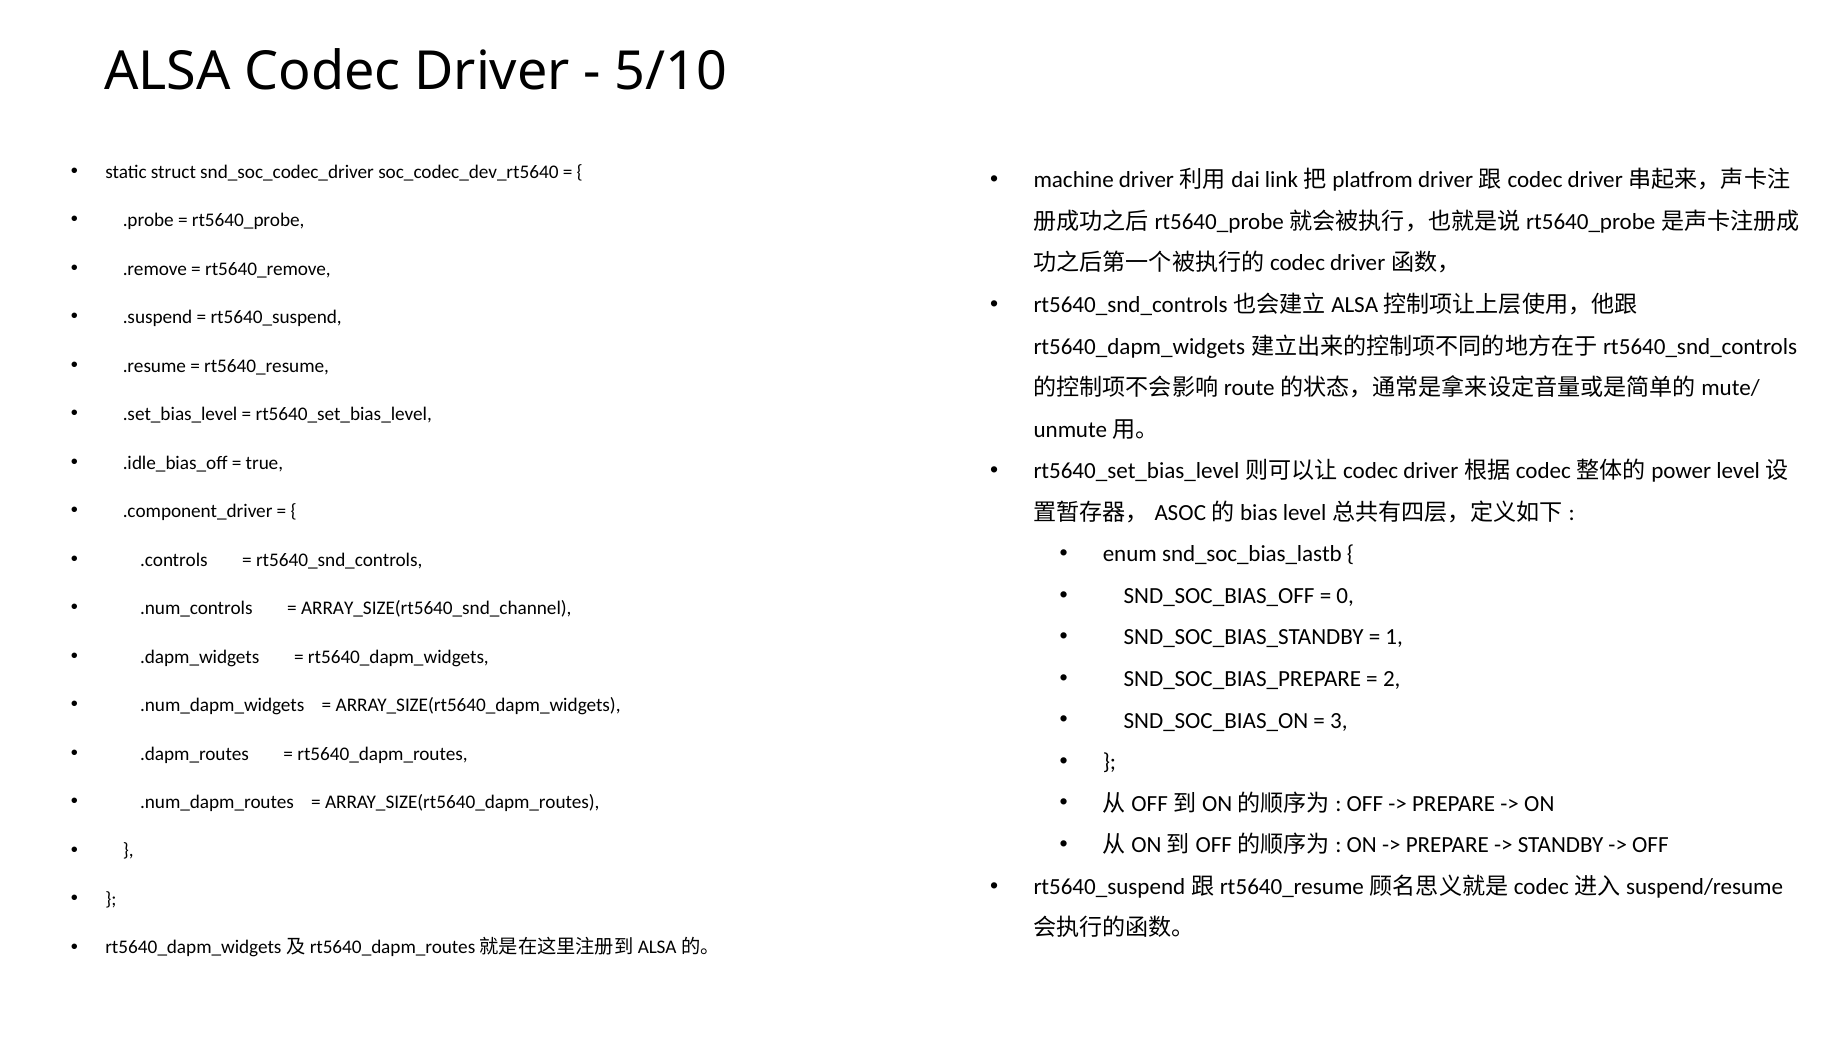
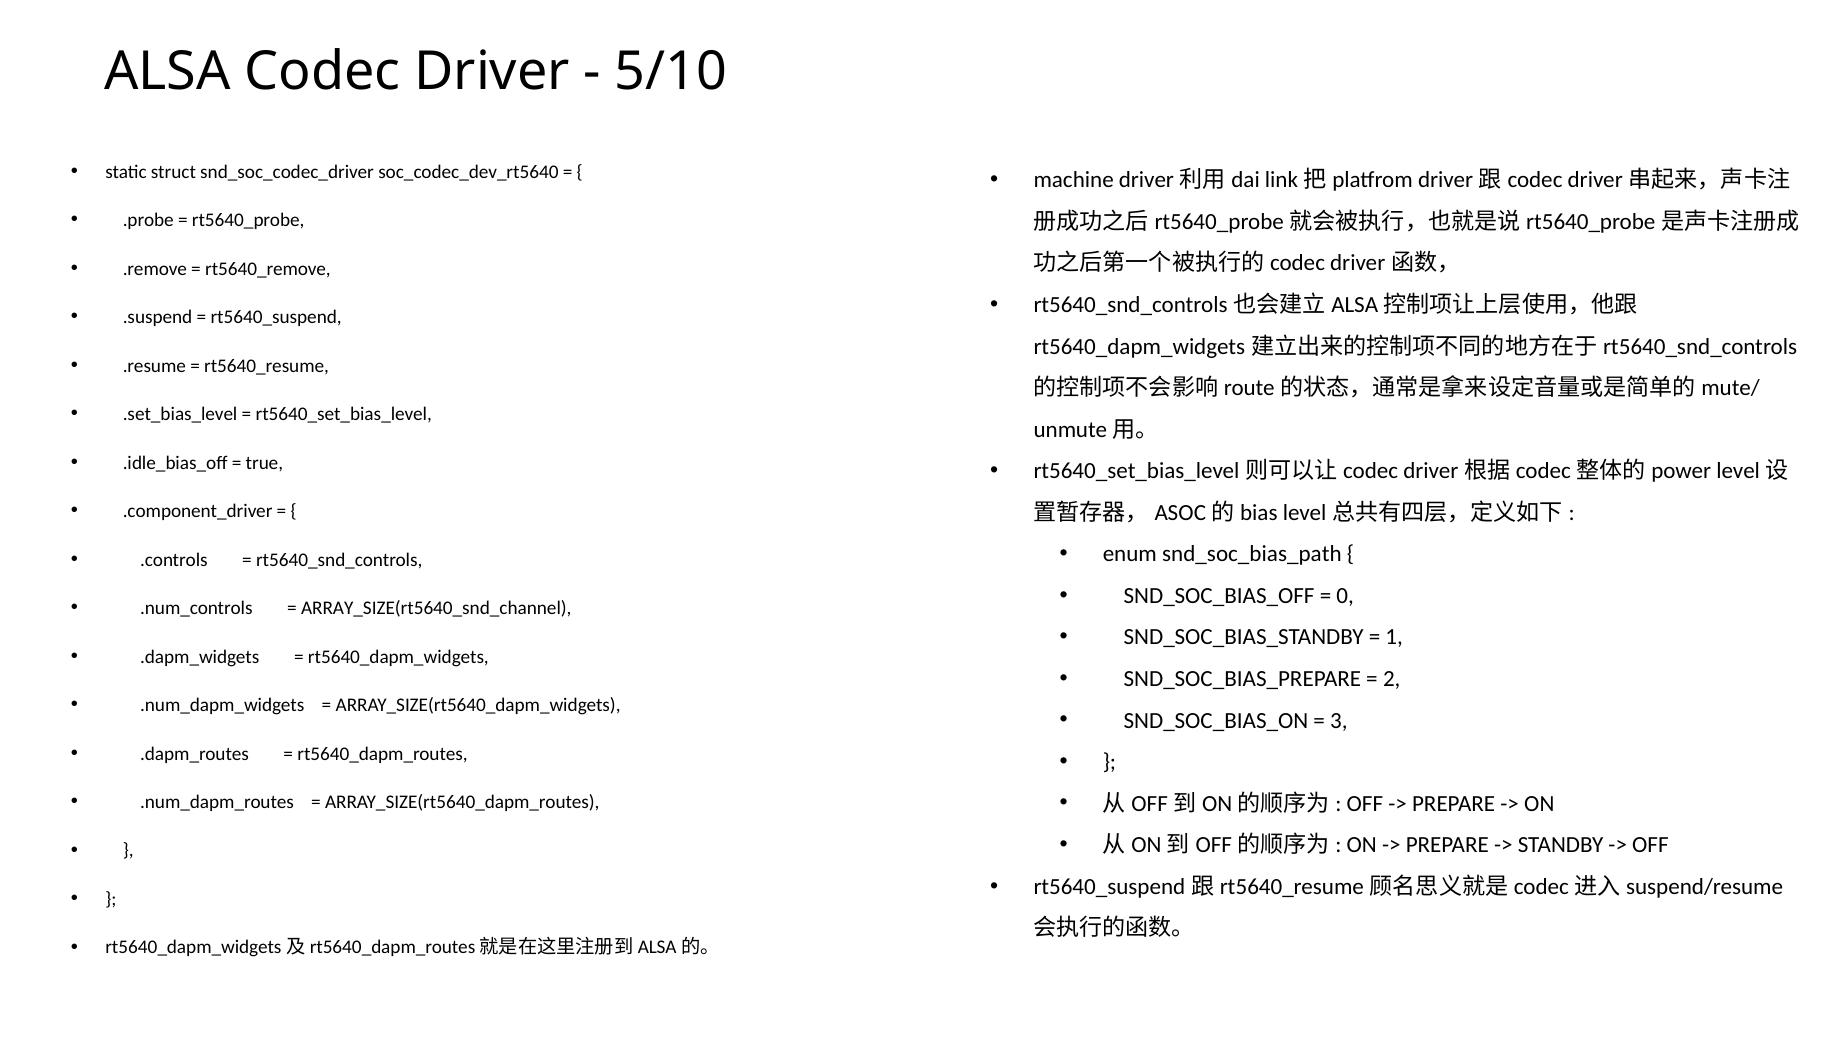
snd_soc_bias_lastb: snd_soc_bias_lastb -> snd_soc_bias_path (1252, 554)
